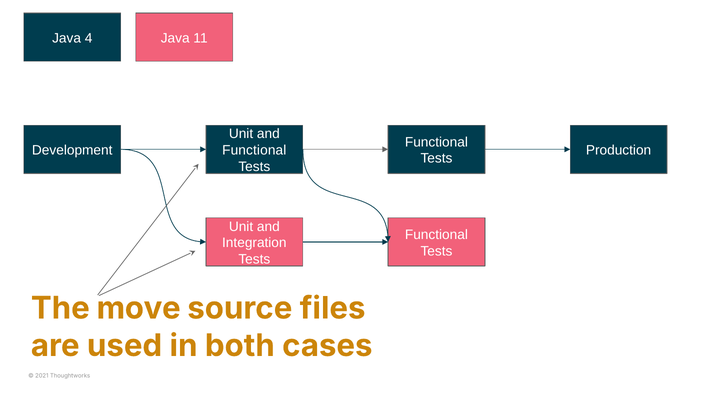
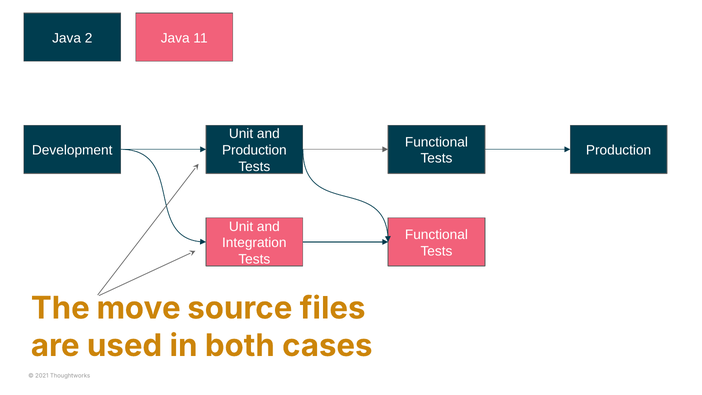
4: 4 -> 2 (89, 38)
Functional: Functional -> Production (254, 150)
